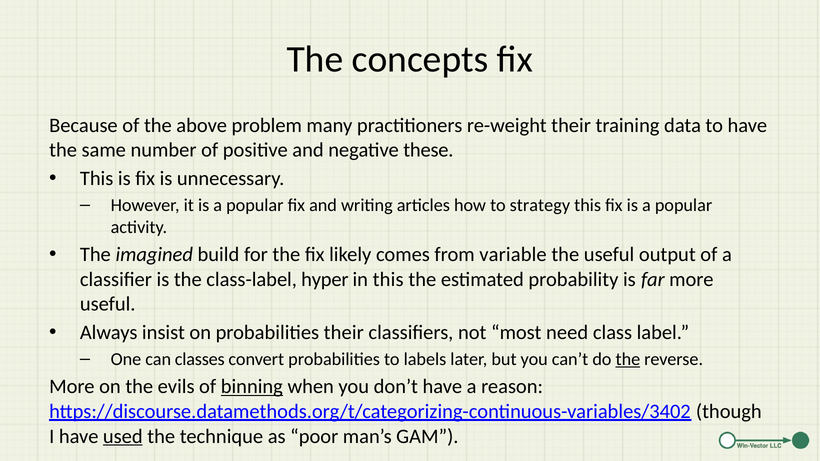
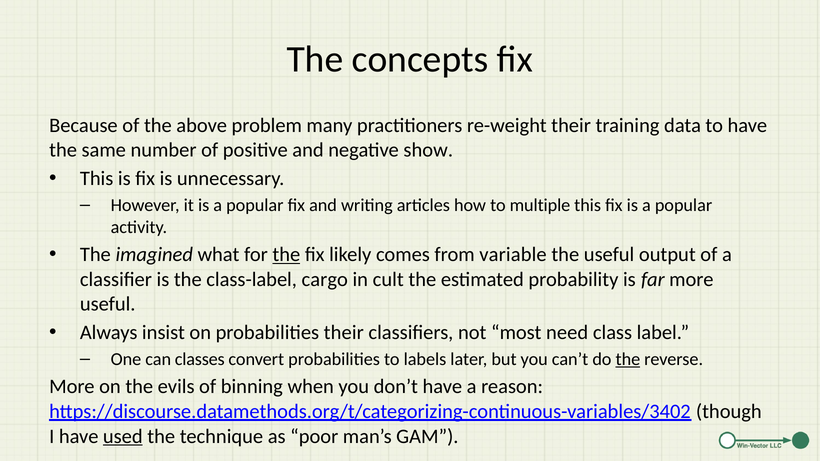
these: these -> show (428, 150)
strategy: strategy -> multiple (540, 205)
build: build -> what (218, 255)
the underline: none -> present (286, 255)
hyper: hyper -> cargo (325, 279)
in this: this -> cult (388, 279)
binning underline: present -> none (252, 387)
